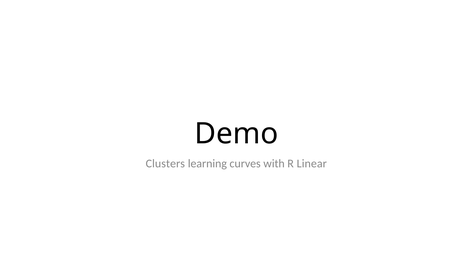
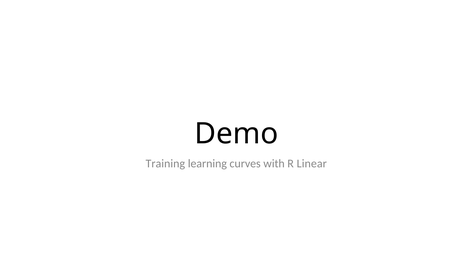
Clusters: Clusters -> Training (165, 164)
